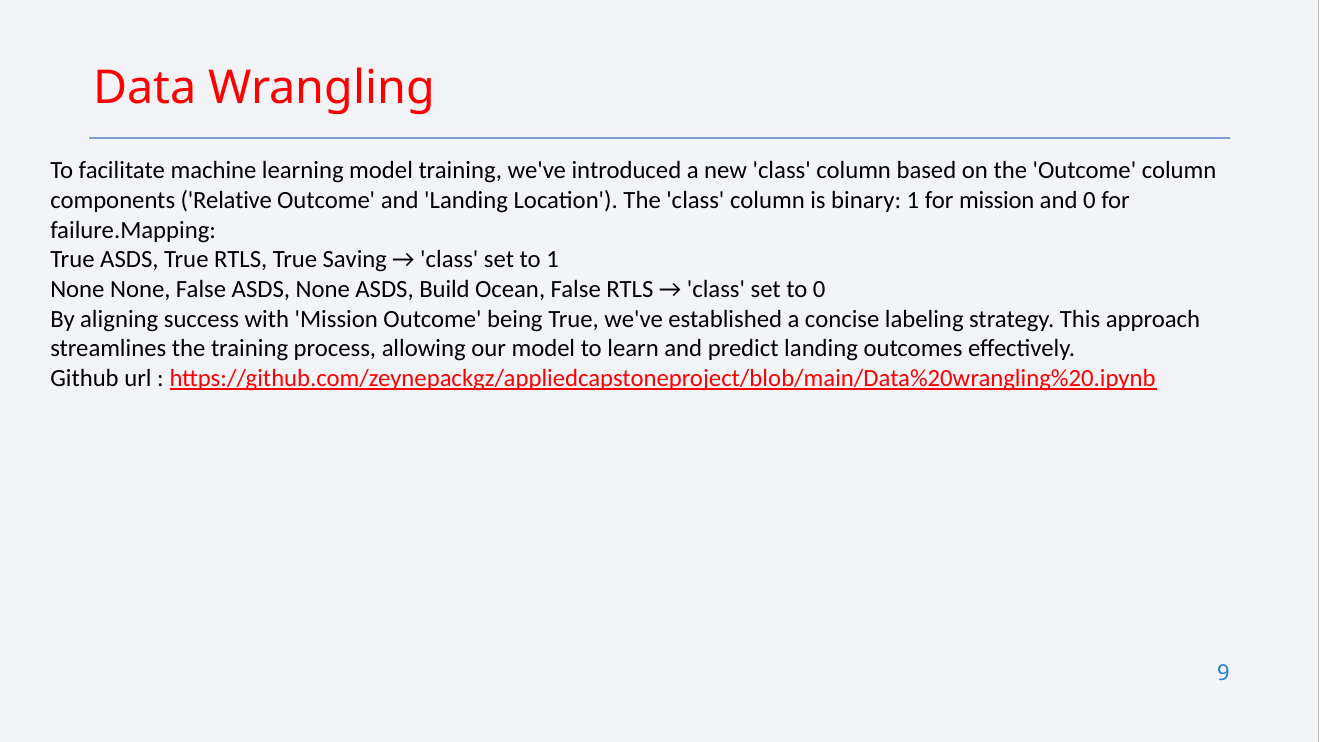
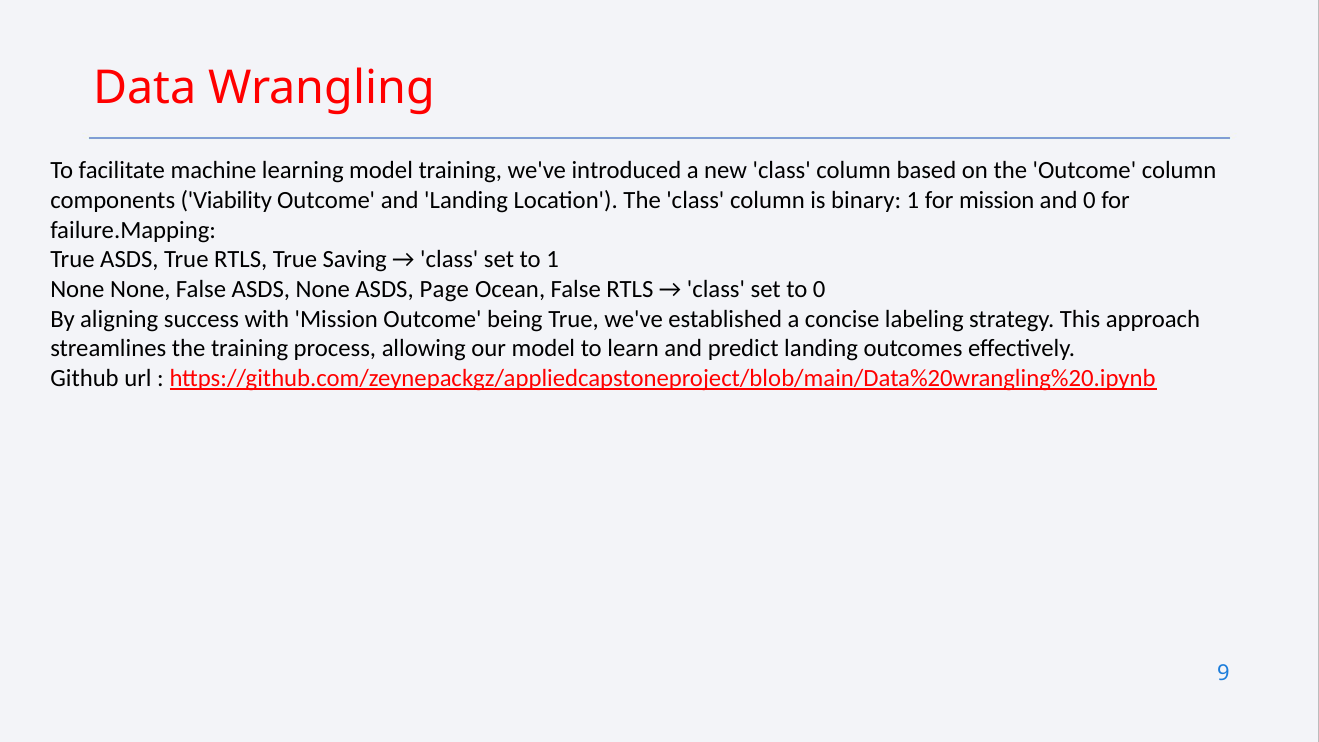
Relative: Relative -> Viability (226, 200)
Build: Build -> Page (444, 289)
